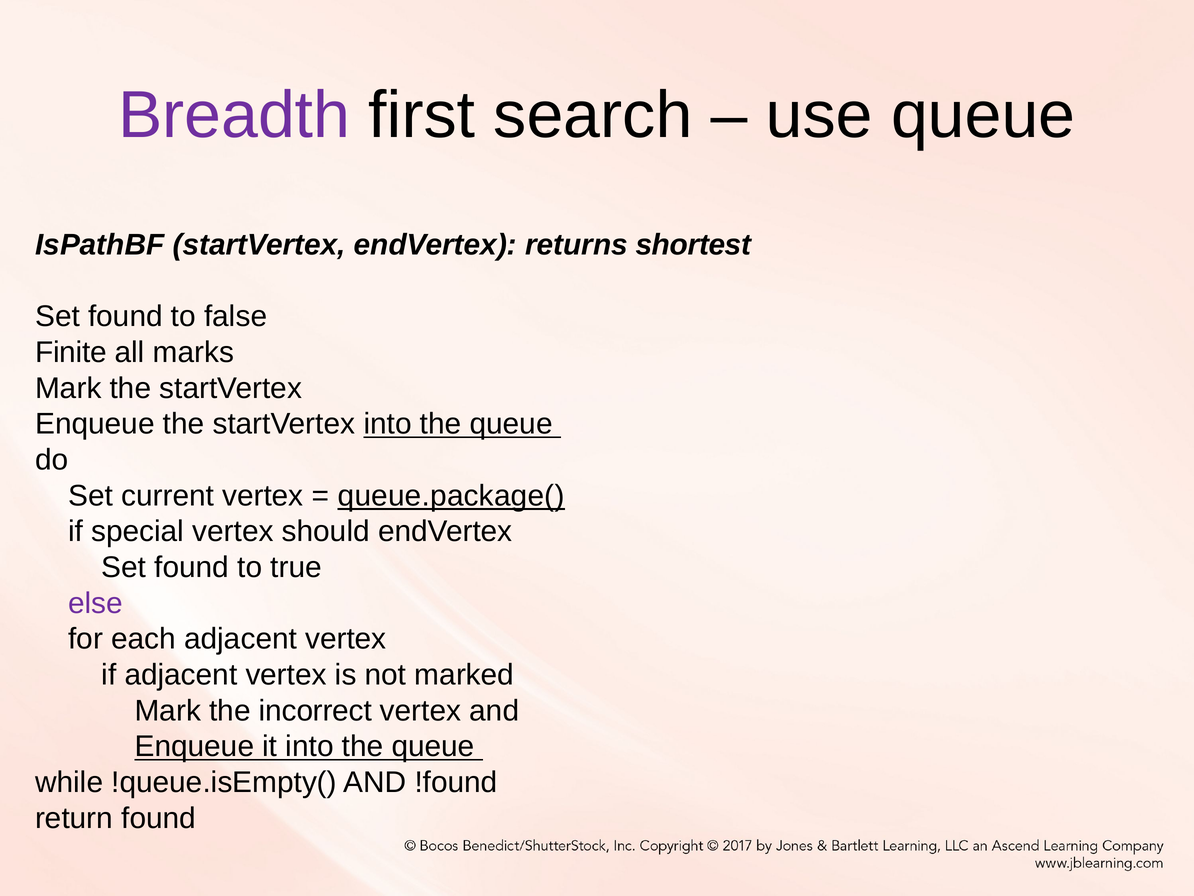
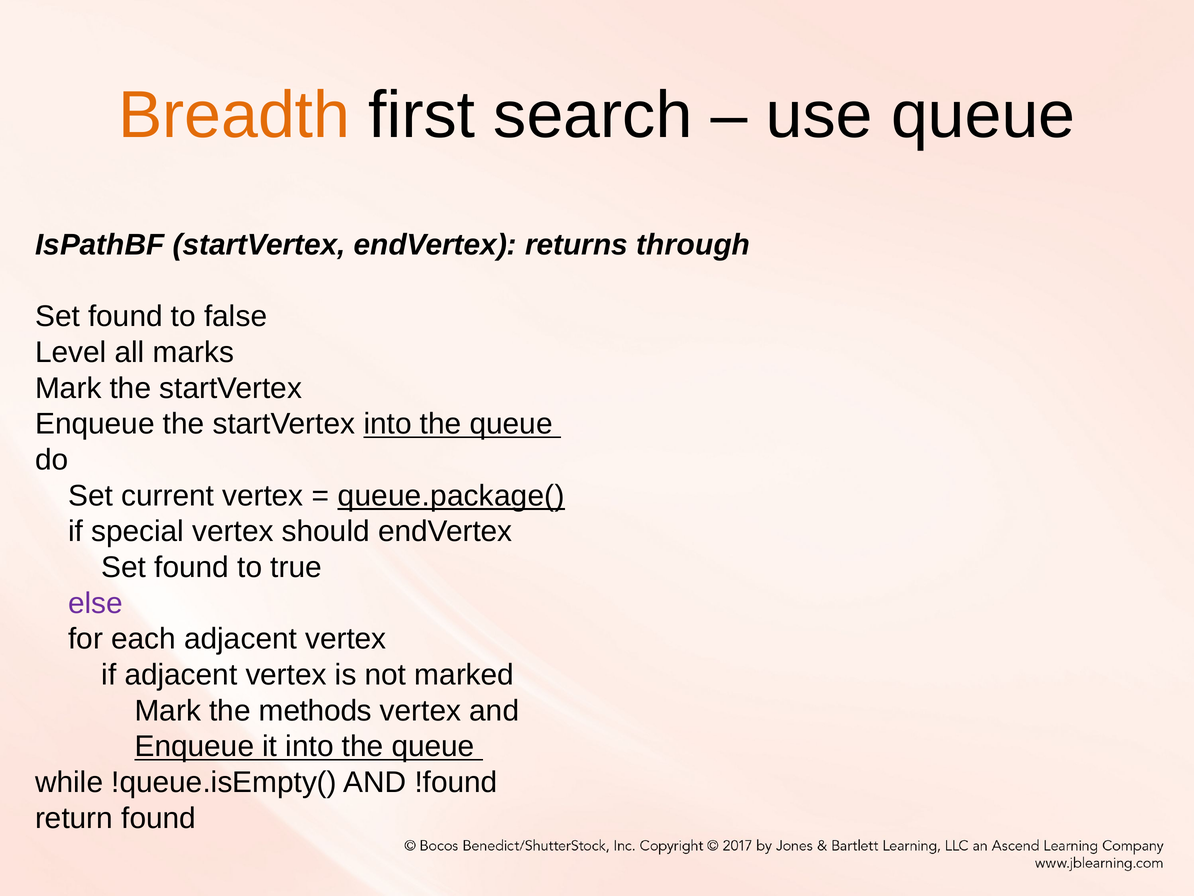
Breadth colour: purple -> orange (234, 115)
shortest: shortest -> through (693, 245)
Finite: Finite -> Level (71, 352)
incorrect: incorrect -> methods (315, 710)
